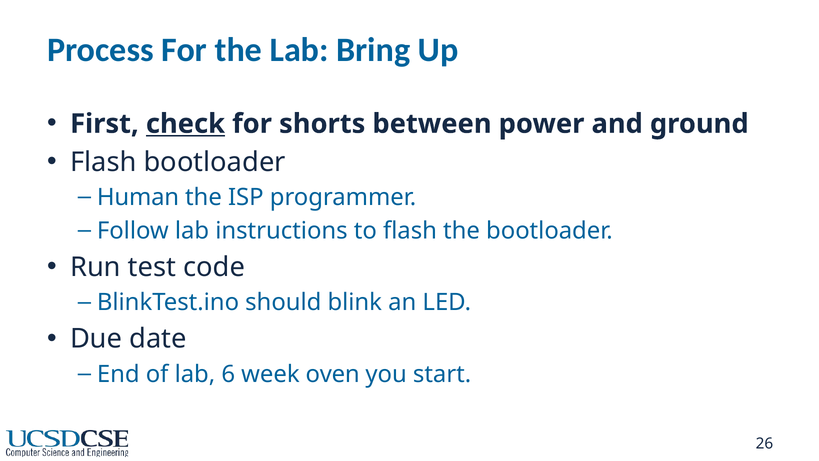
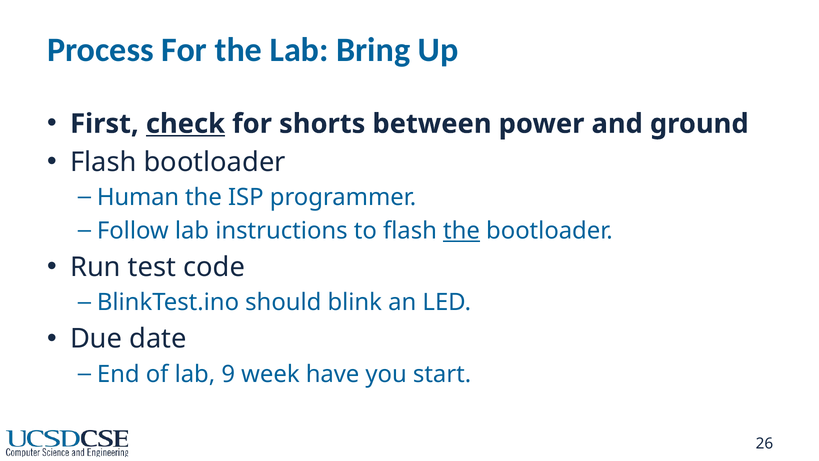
the underline: none -> present (462, 231)
6: 6 -> 9 (228, 374)
oven: oven -> have (333, 374)
